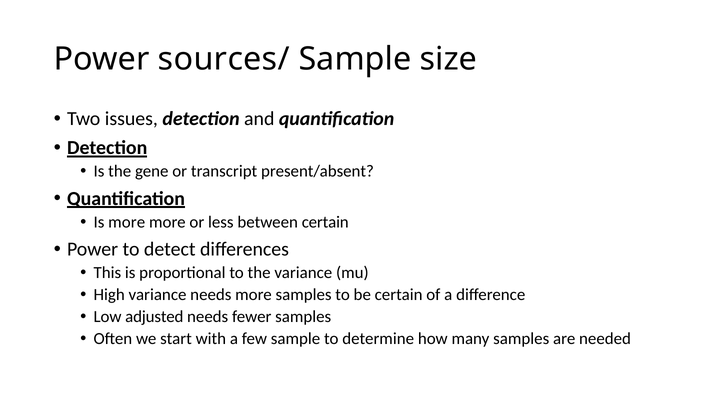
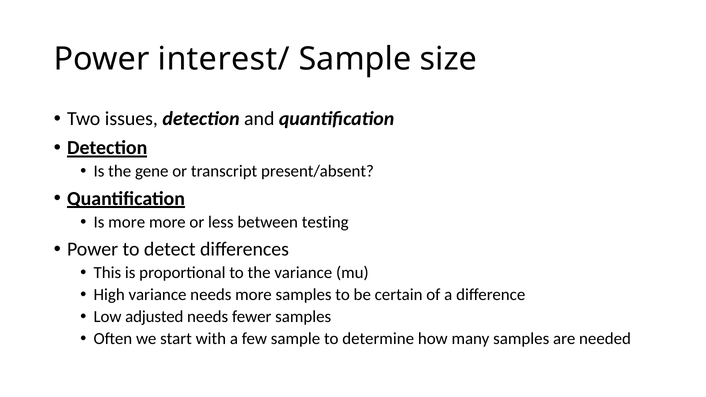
sources/: sources/ -> interest/ (224, 59)
between certain: certain -> testing (325, 222)
